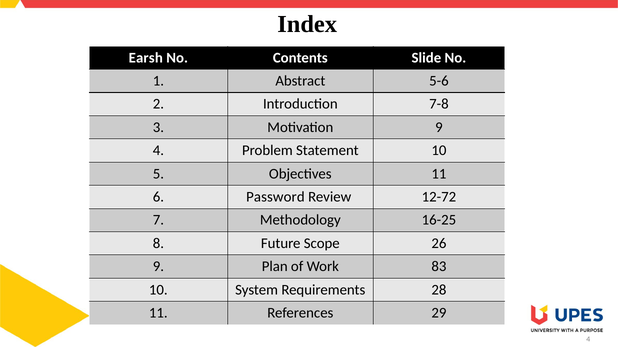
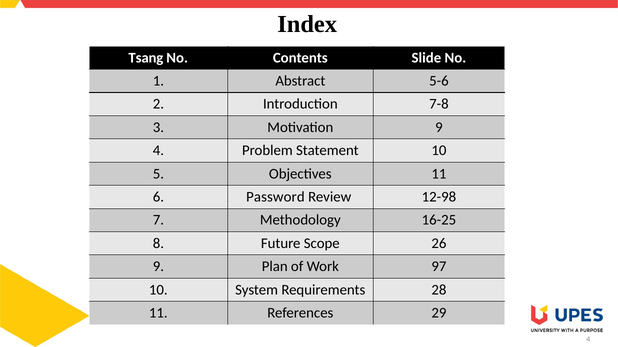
Earsh: Earsh -> Tsang (146, 58)
12-72: 12-72 -> 12-98 (439, 197)
83: 83 -> 97 (439, 267)
